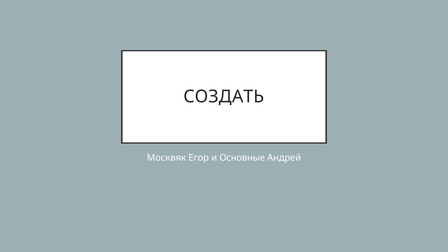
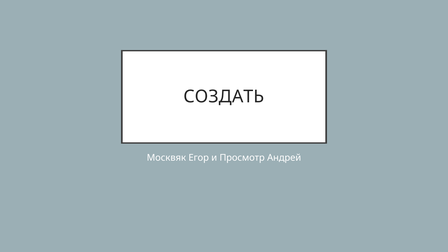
Основные: Основные -> Просмотр (242, 158)
